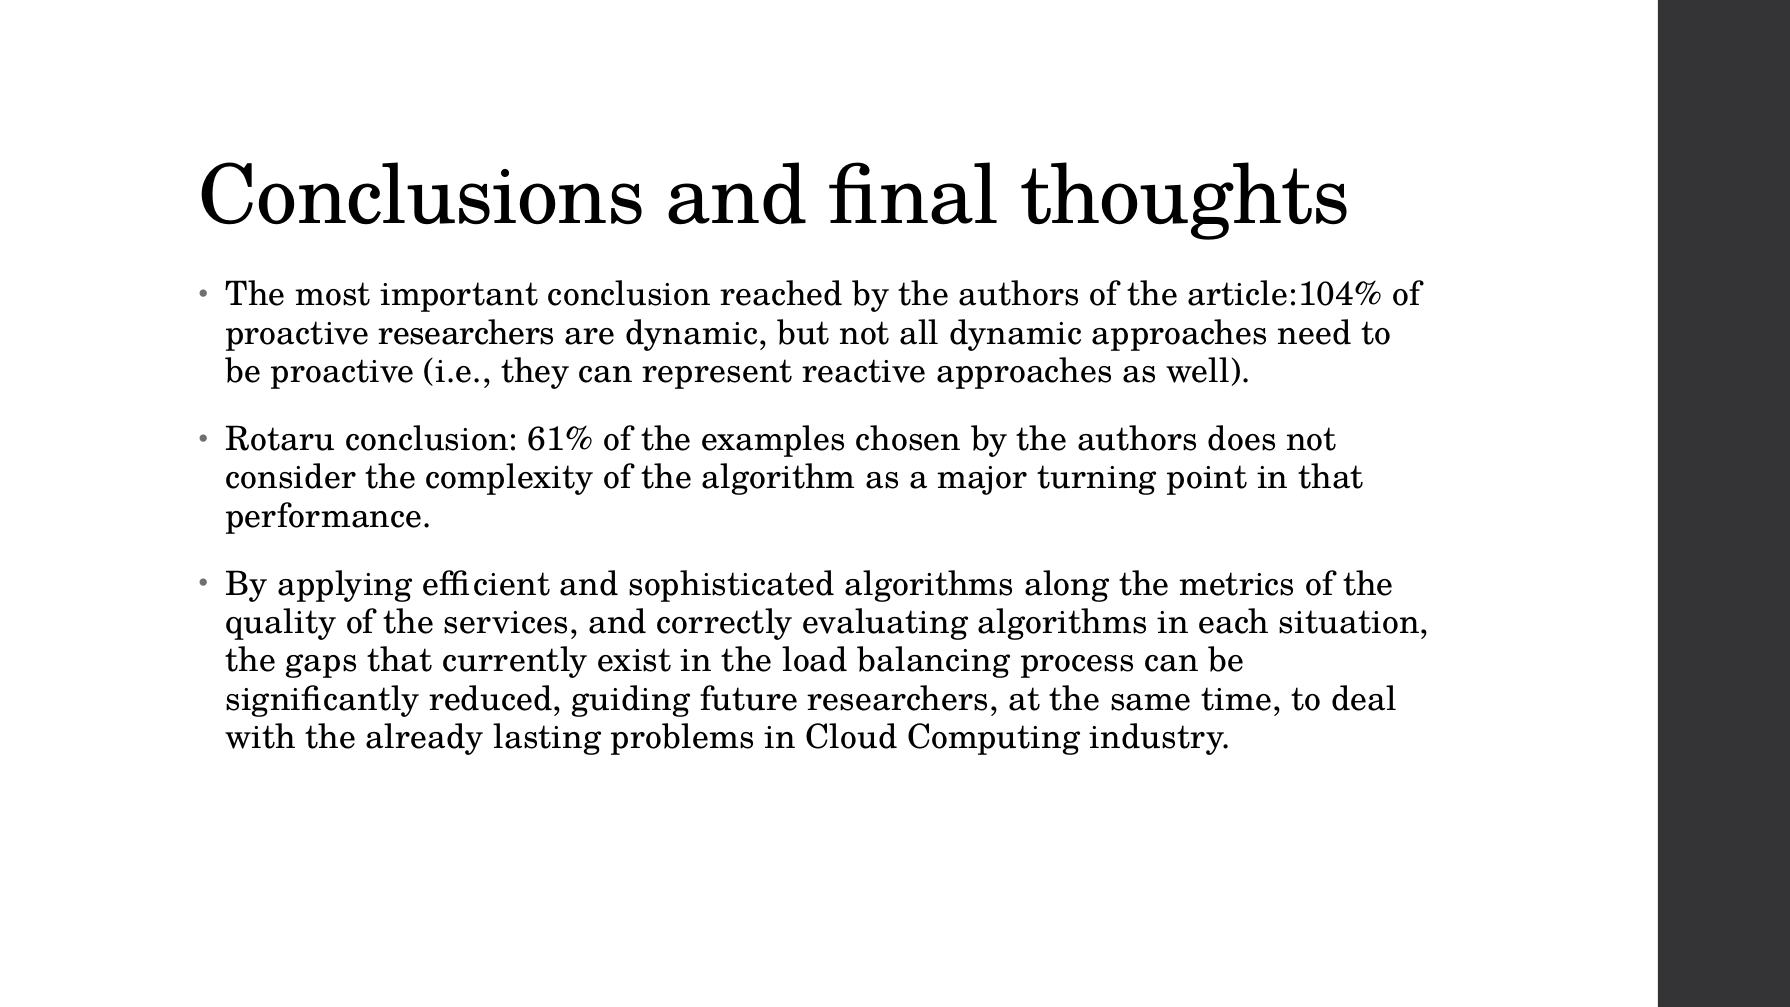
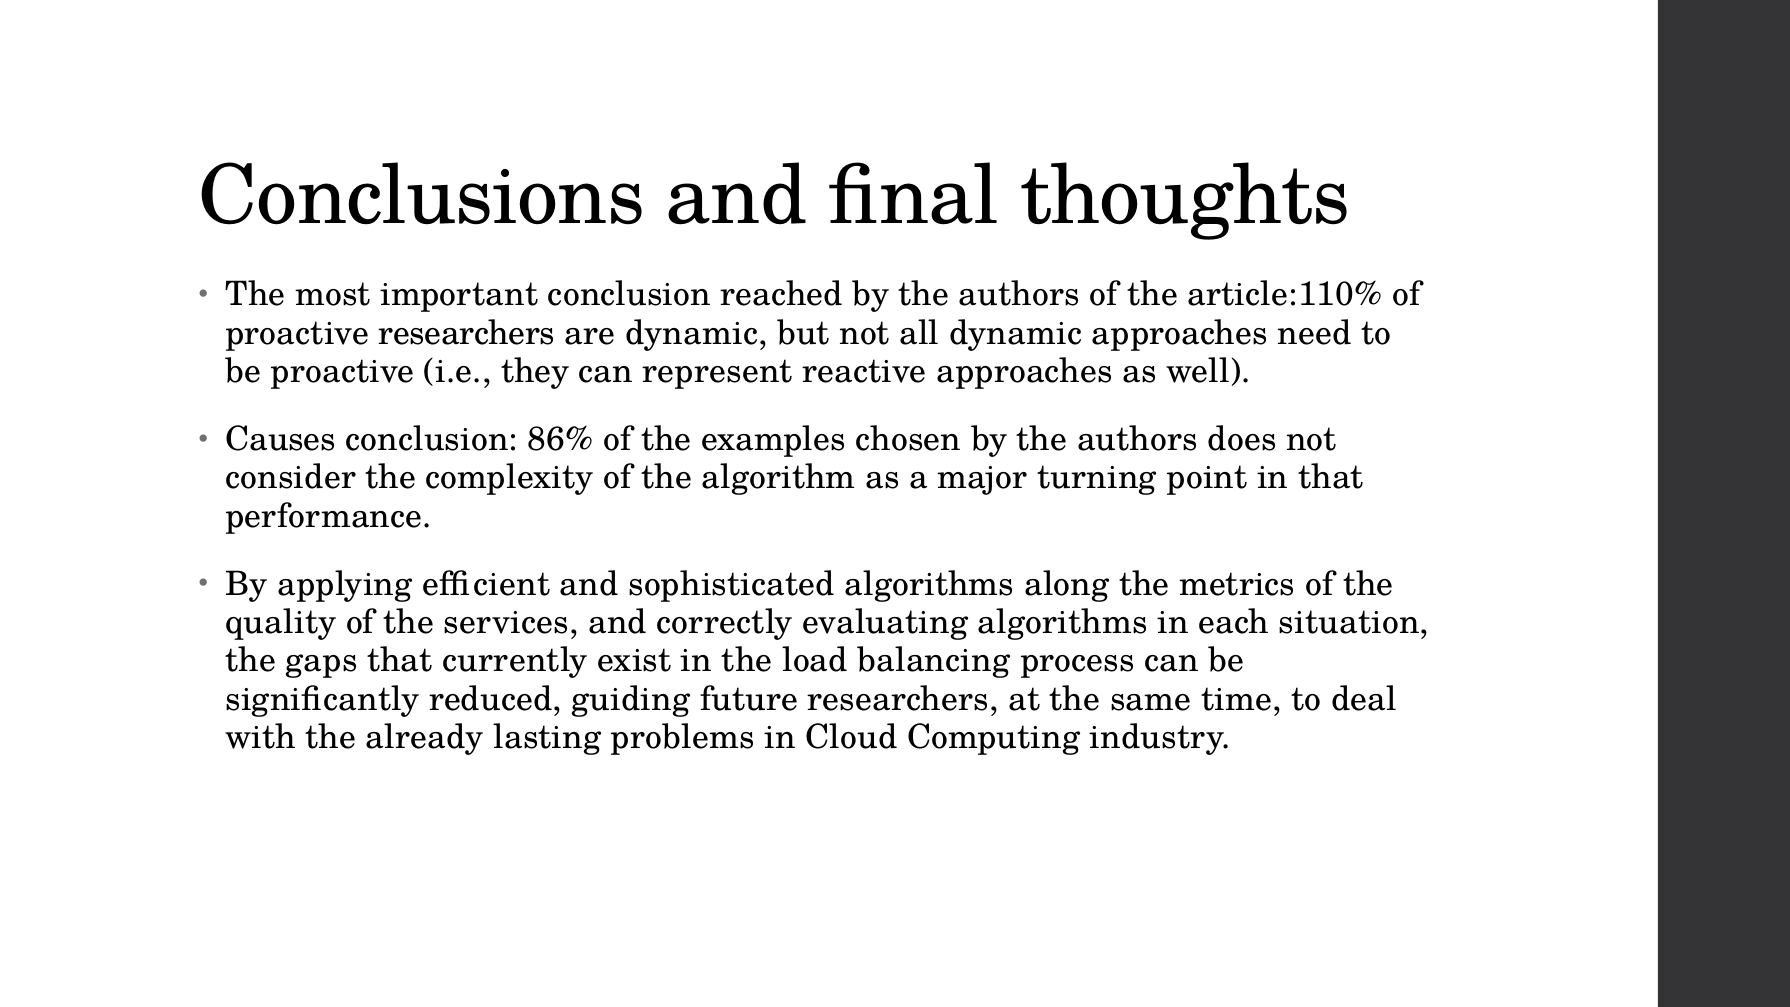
article:104%: article:104% -> article:110% (1285, 295)
Rotaru: Rotaru -> Causes (281, 439)
61%: 61% -> 86% (561, 439)
